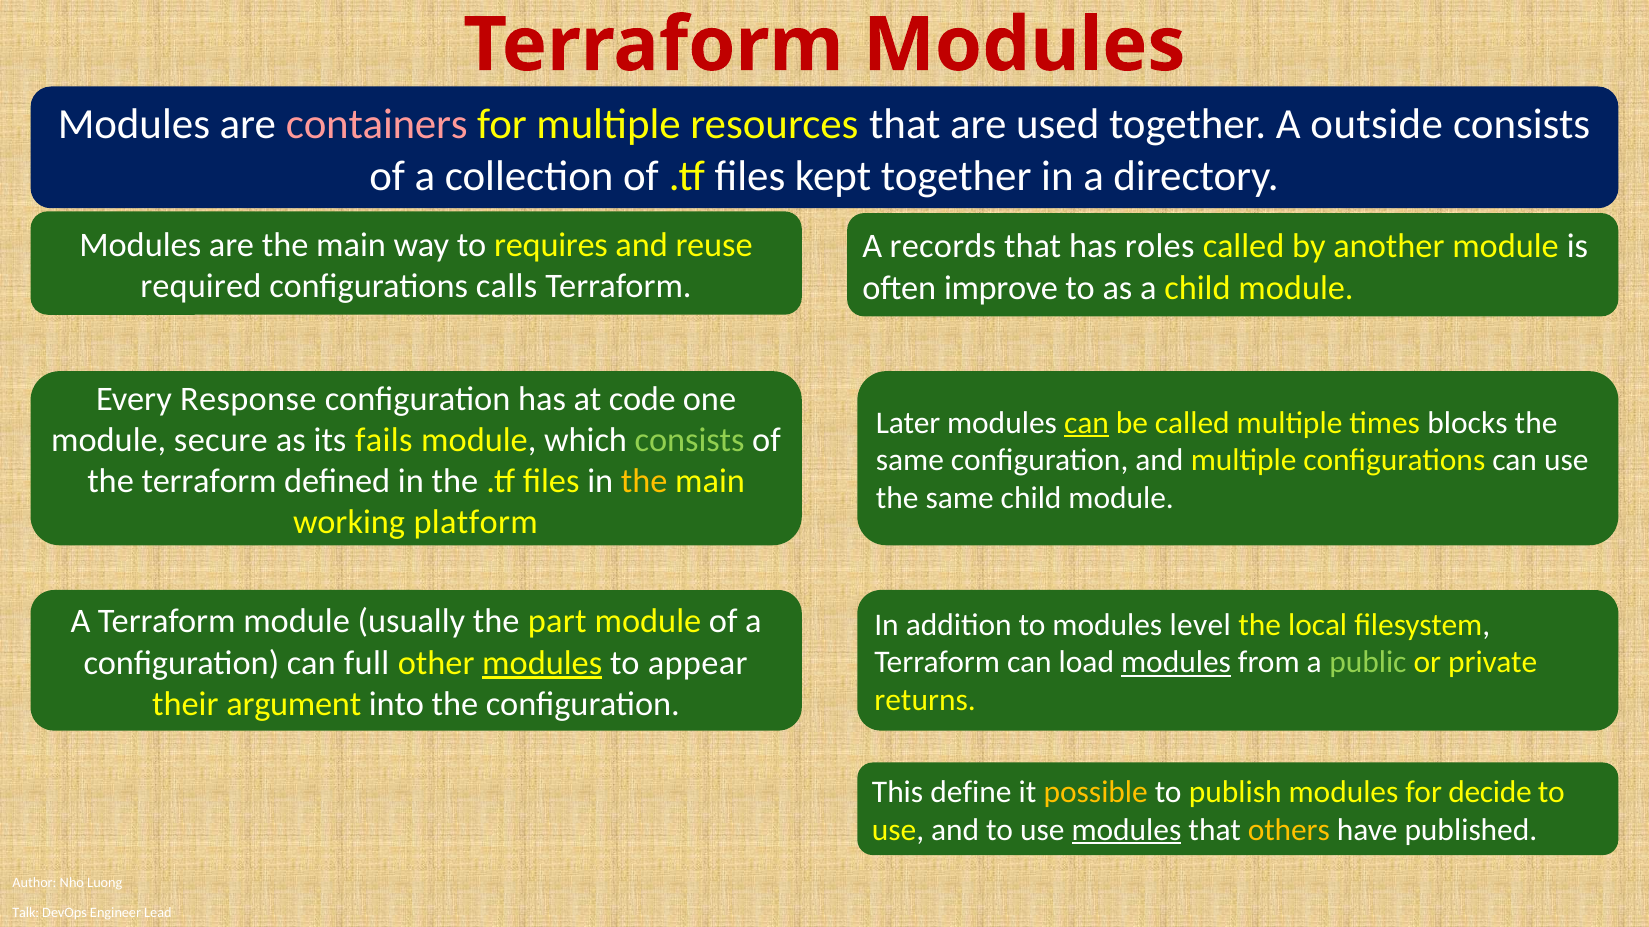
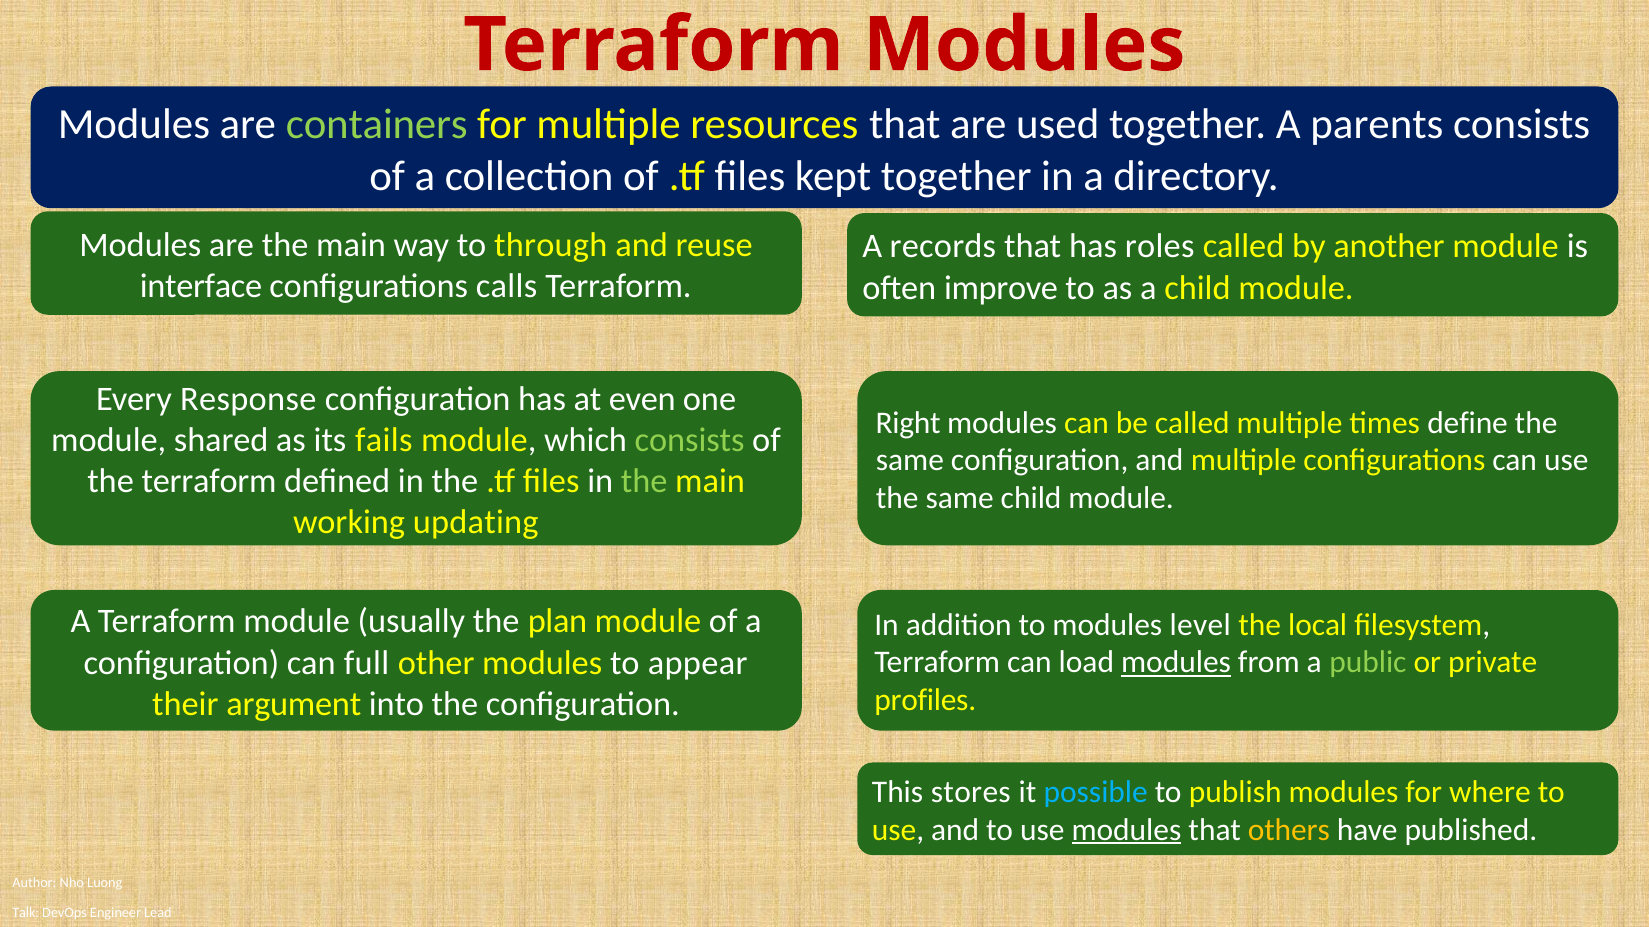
containers colour: pink -> light green (377, 125)
outside: outside -> parents (1377, 125)
requires: requires -> through (551, 245)
required: required -> interface (201, 286)
code: code -> even (642, 399)
Later: Later -> Right (908, 423)
can underline: present -> none (1087, 423)
blocks: blocks -> define (1468, 423)
secure: secure -> shared (221, 440)
the colour: yellow -> light green (644, 481)
platform: platform -> updating (476, 523)
part: part -> plan (557, 622)
modules underline: present -> none (542, 663)
returns: returns -> profiles (925, 701)
define: define -> stores (971, 793)
possible colour: yellow -> light blue (1096, 793)
decide: decide -> where (1490, 793)
